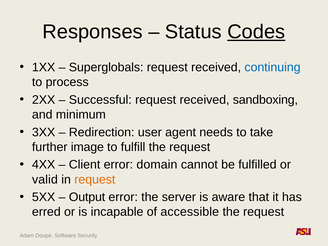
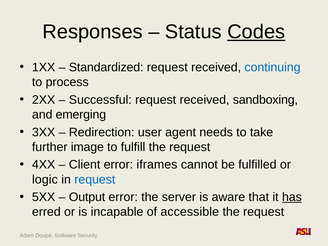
Superglobals: Superglobals -> Standardized (106, 67)
minimum: minimum -> emerging (81, 115)
domain: domain -> iframes (157, 165)
valid: valid -> logic (45, 179)
request colour: orange -> blue (95, 179)
has underline: none -> present (292, 197)
